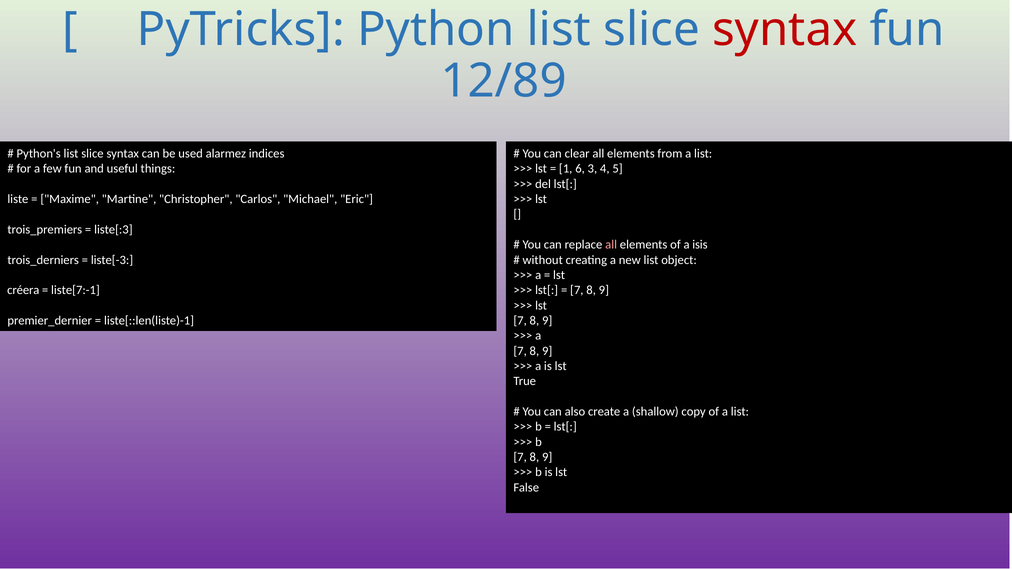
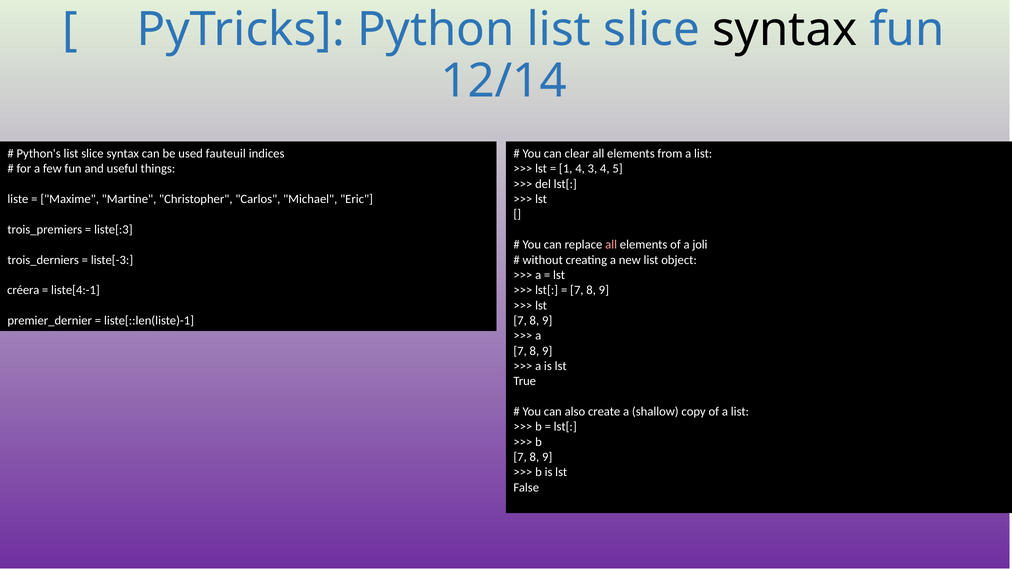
syntax colour: red -> black (785, 30)
12/89: 12/89 -> 12/14 (504, 81)
alarmez: alarmez -> fauteuil (226, 154)
1 6: 6 -> 4 (580, 169)
isis: isis -> joli (700, 245)
liste[7:-1: liste[7:-1 -> liste[4:-1 (75, 290)
